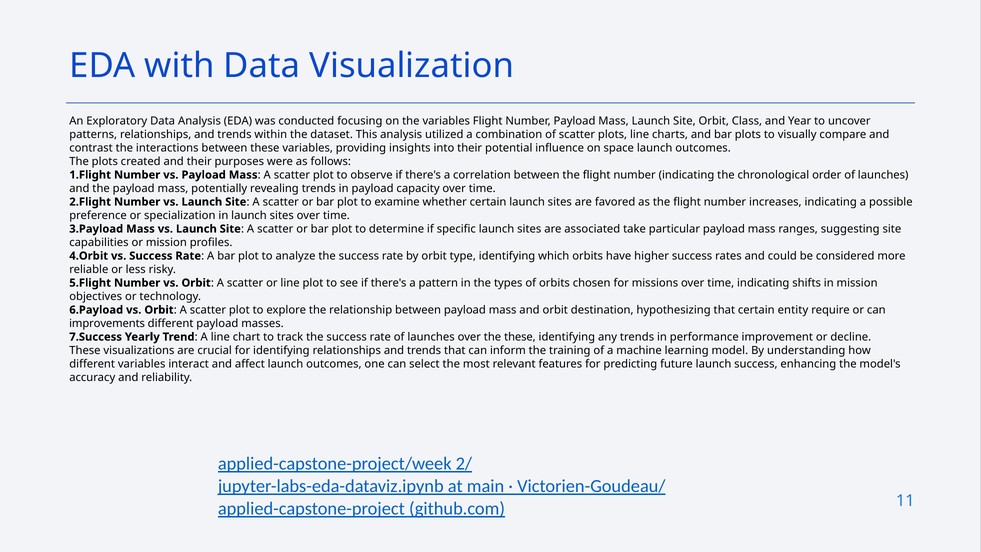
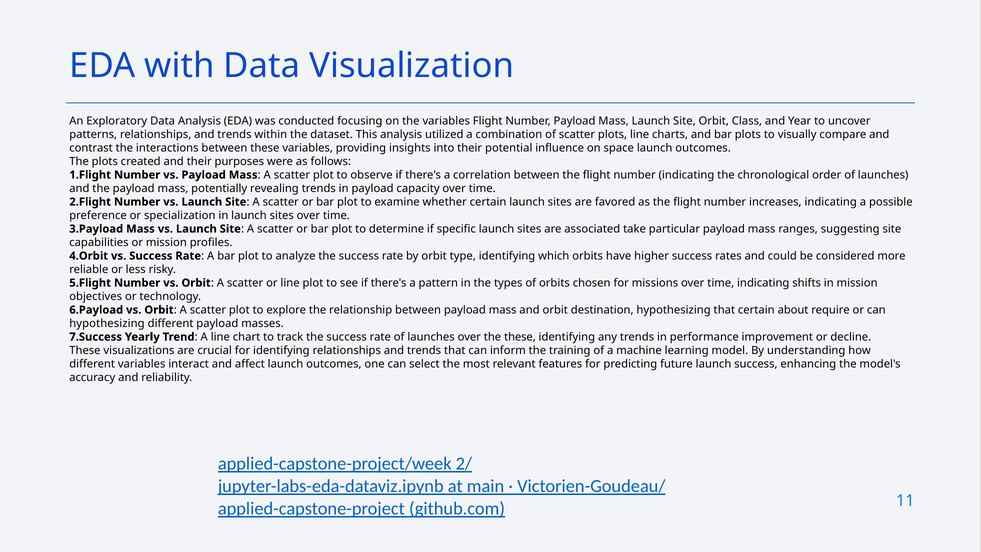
entity: entity -> about (793, 310)
improvements: improvements -> hypothesizing (107, 323)
